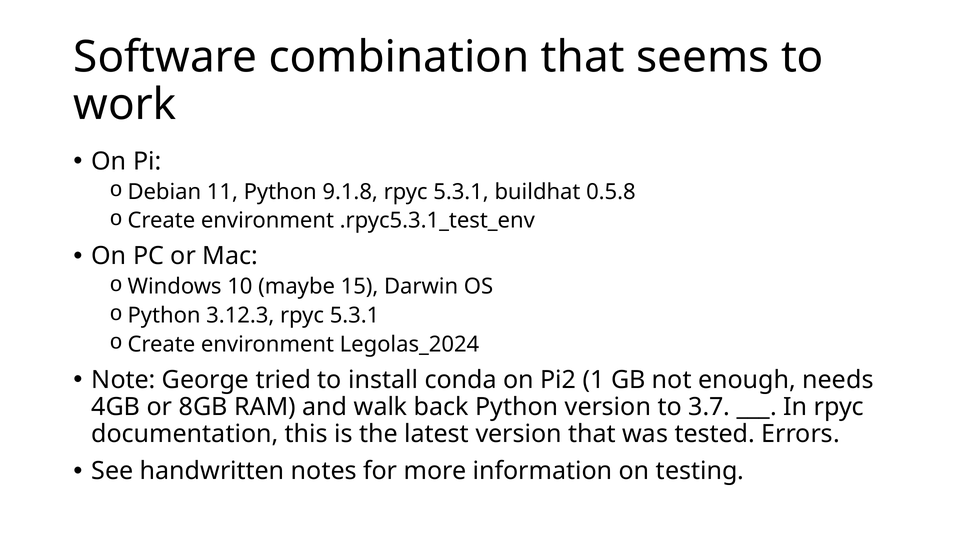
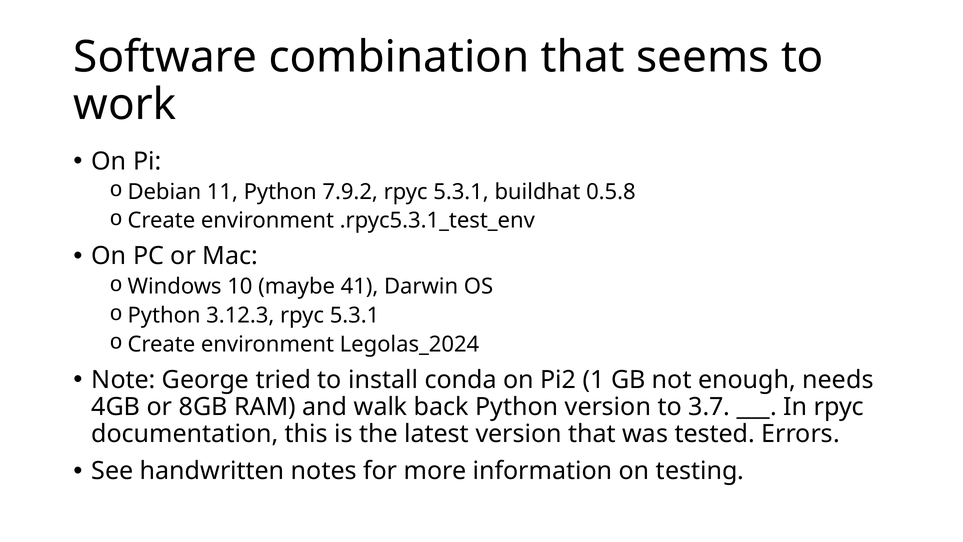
9.1.8: 9.1.8 -> 7.9.2 (350, 192)
15: 15 -> 41 (360, 286)
